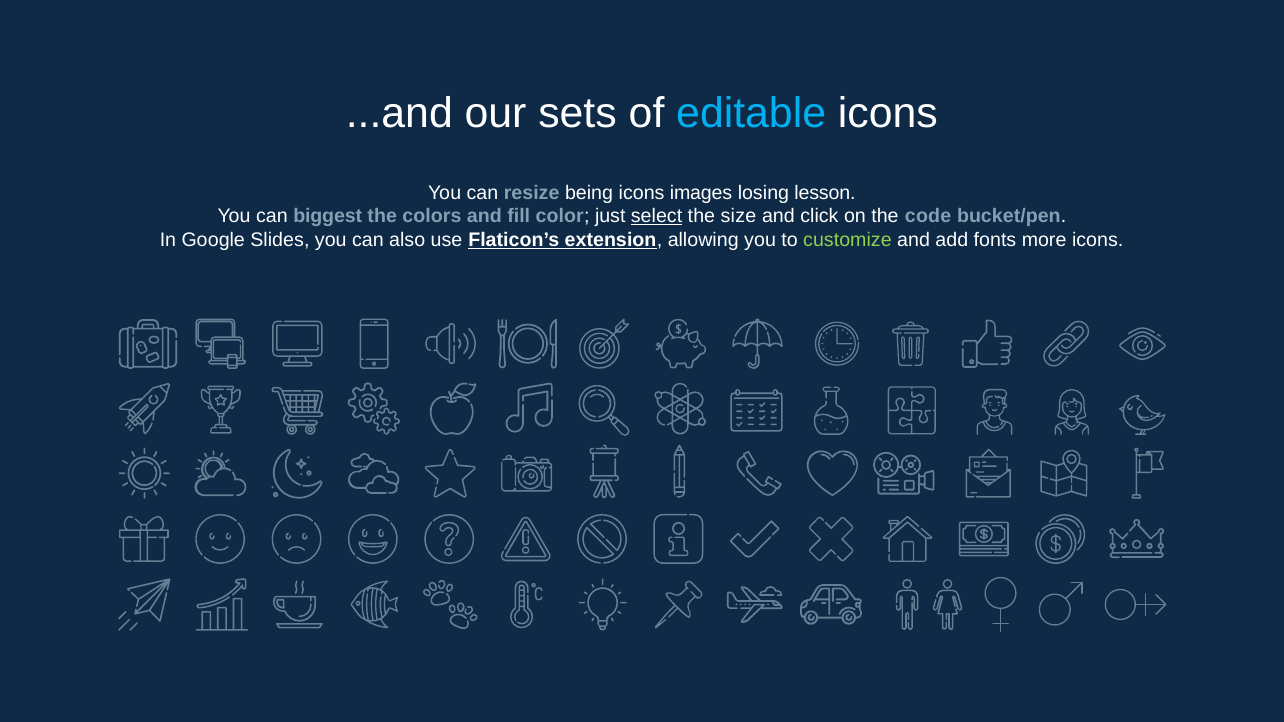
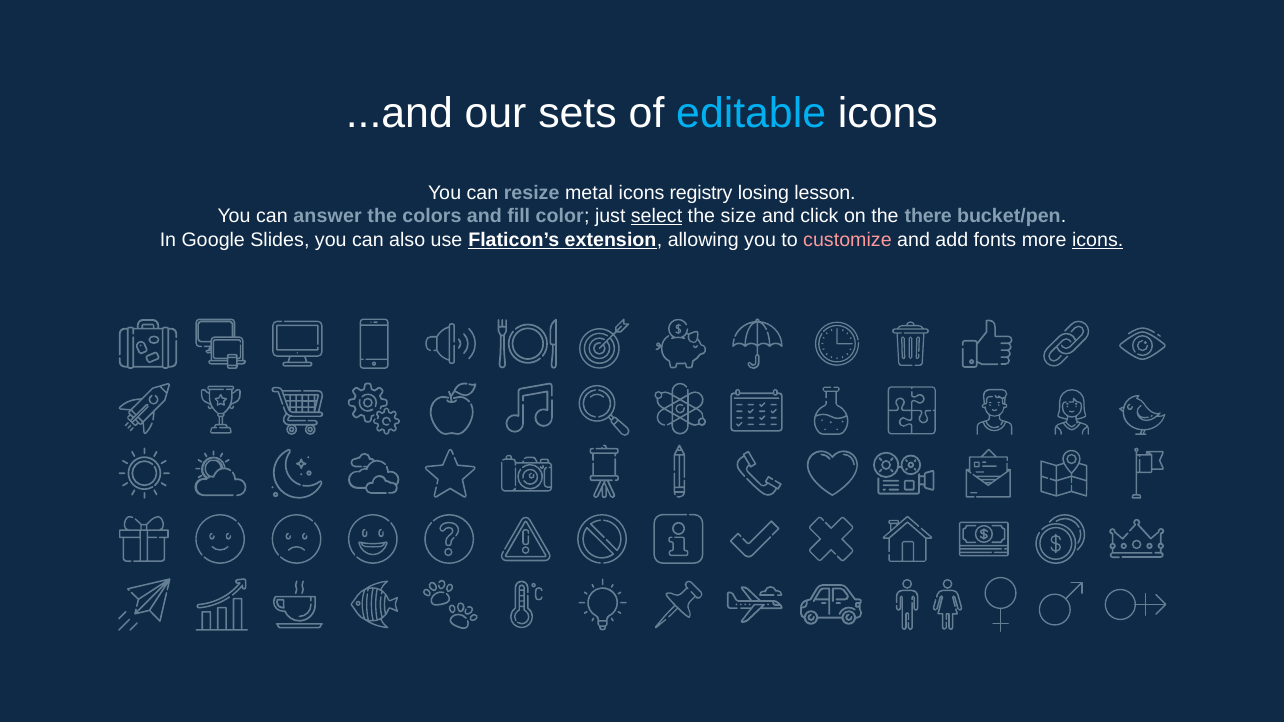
being: being -> metal (589, 193)
images: images -> registry (701, 193)
biggest: biggest -> answer (328, 216)
code: code -> there (928, 216)
customize colour: light green -> pink (847, 240)
icons underline: none -> present (1098, 240)
